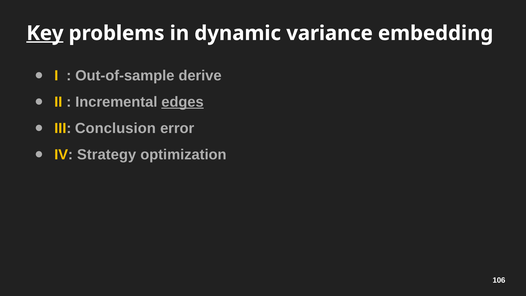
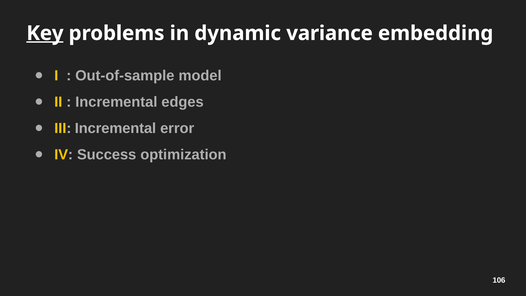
derive: derive -> model (200, 75)
edges underline: present -> none (183, 102)
III Conclusion: Conclusion -> Incremental (115, 128)
Strategy: Strategy -> Success (107, 155)
